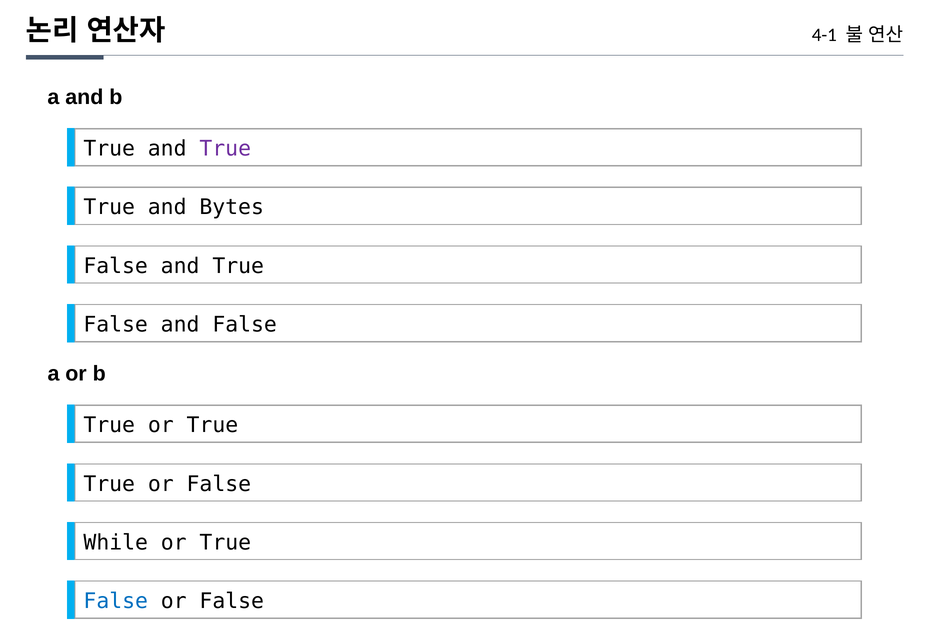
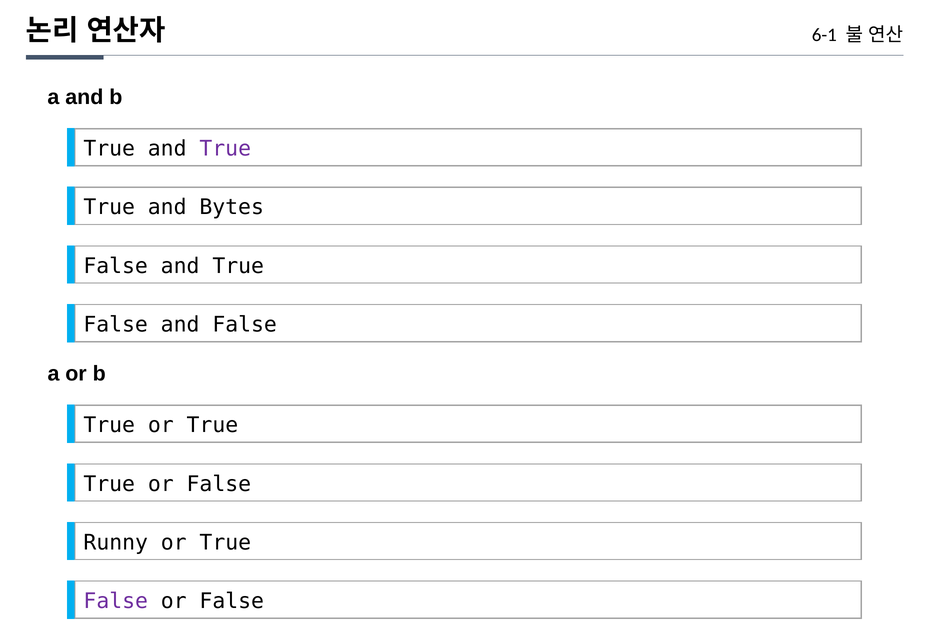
4-1: 4-1 -> 6-1 (824, 35)
While: While -> Runny (116, 543)
False colour: blue -> purple (116, 601)
